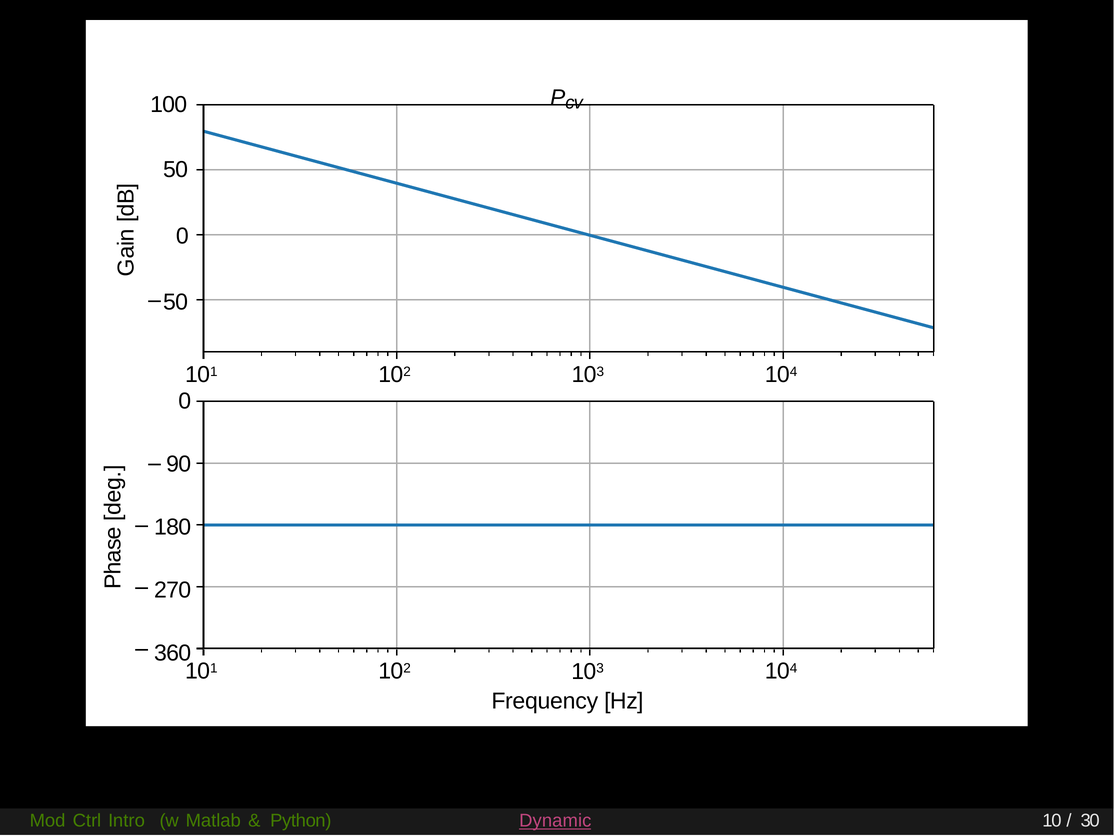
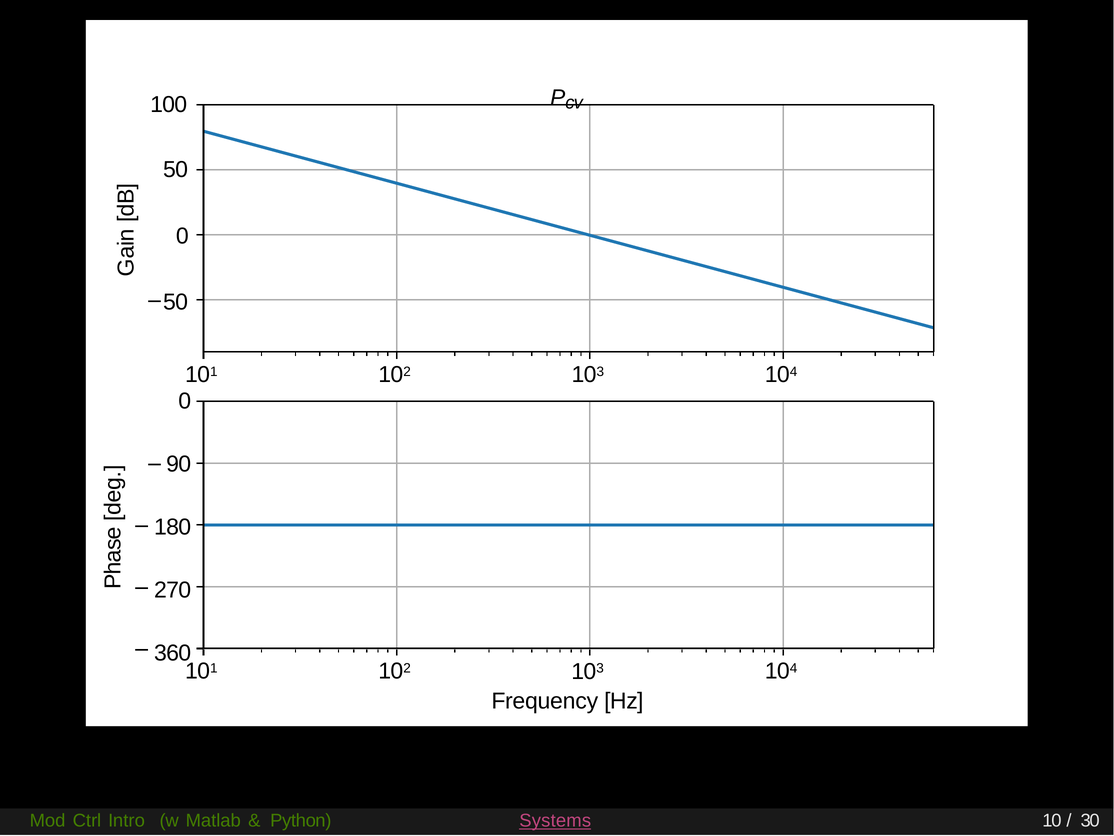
Dynamic: Dynamic -> Systems (555, 821)
